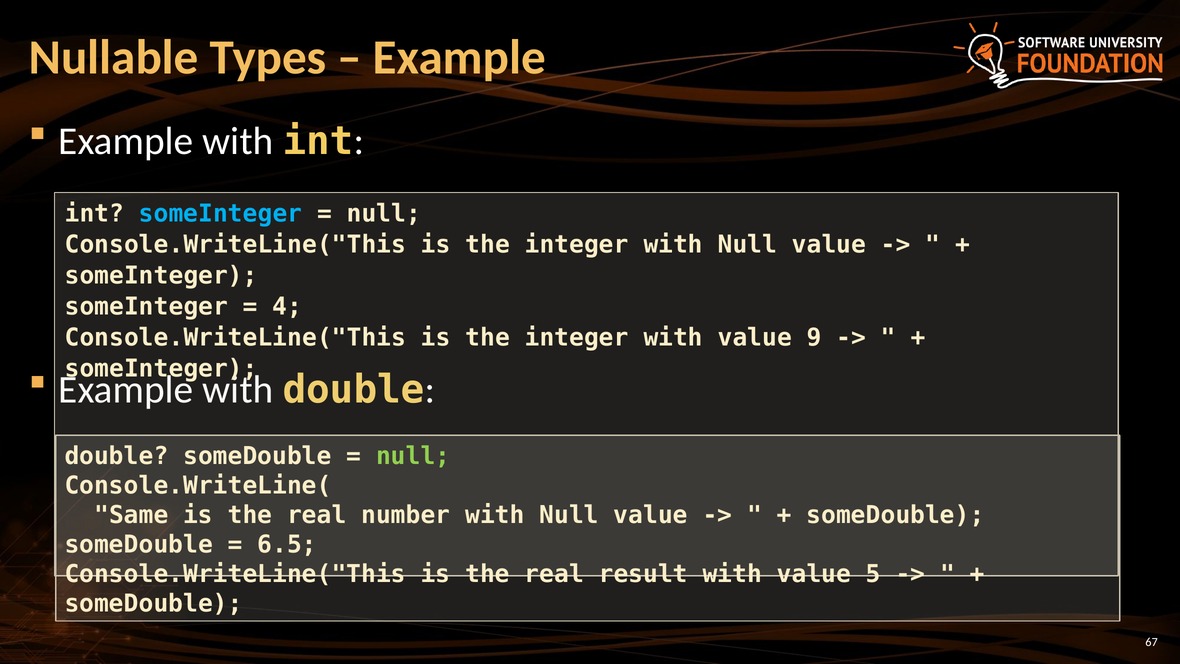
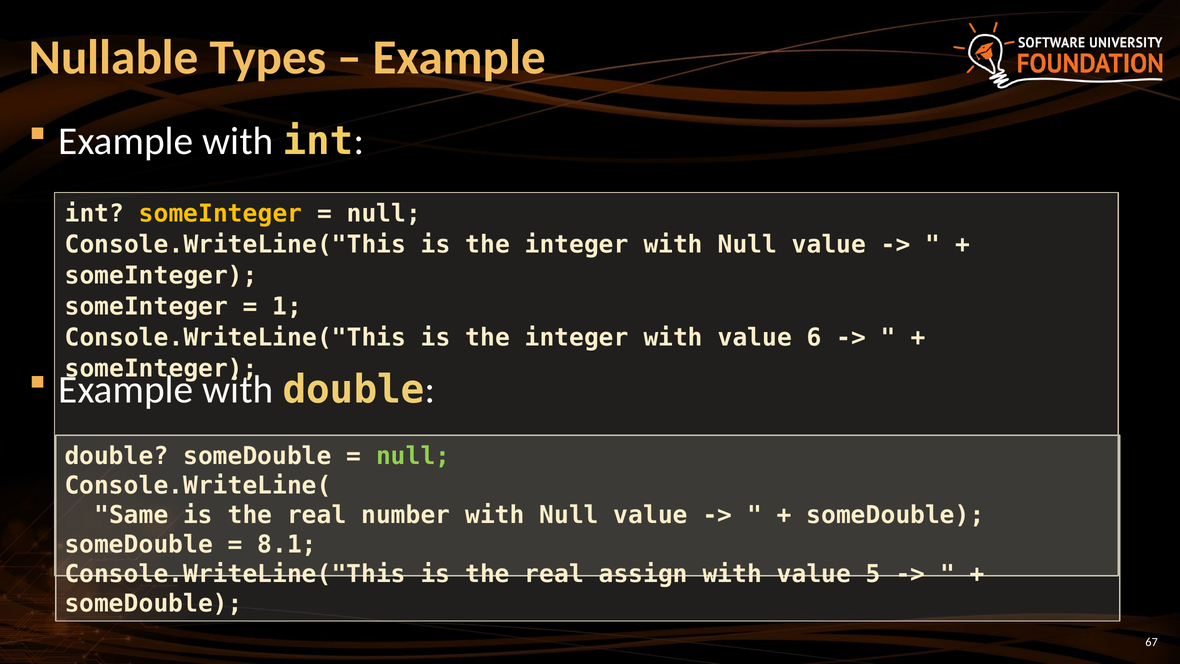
someInteger colour: light blue -> yellow (221, 214)
4: 4 -> 1 (287, 307)
9: 9 -> 6 (814, 338)
6.5: 6.5 -> 8.1 (287, 545)
result: result -> assign (643, 574)
